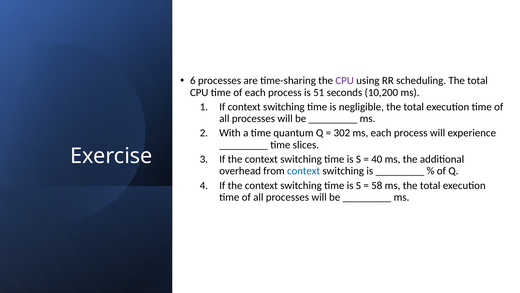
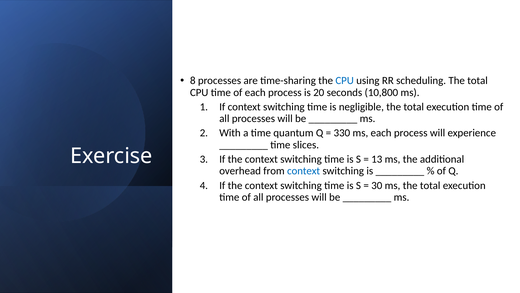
6: 6 -> 8 (193, 81)
CPU colour: purple -> blue (345, 81)
51: 51 -> 20 (319, 92)
10,200: 10,200 -> 10,800 (381, 92)
302: 302 -> 330 (342, 133)
40: 40 -> 13 (377, 159)
58: 58 -> 30 (377, 185)
